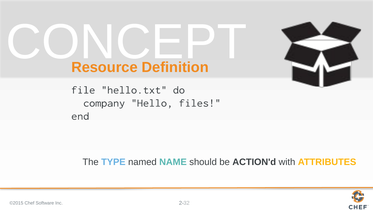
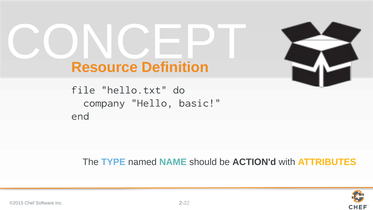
files: files -> basic (200, 103)
